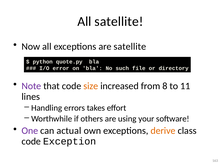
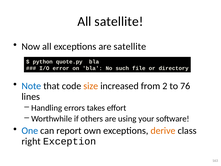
Note colour: purple -> blue (31, 86)
8: 8 -> 2 (165, 86)
11: 11 -> 76 (185, 86)
One colour: purple -> blue (30, 131)
actual: actual -> report (69, 131)
code: code -> right (31, 141)
